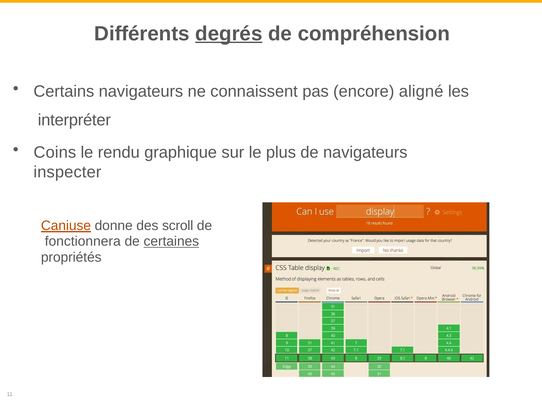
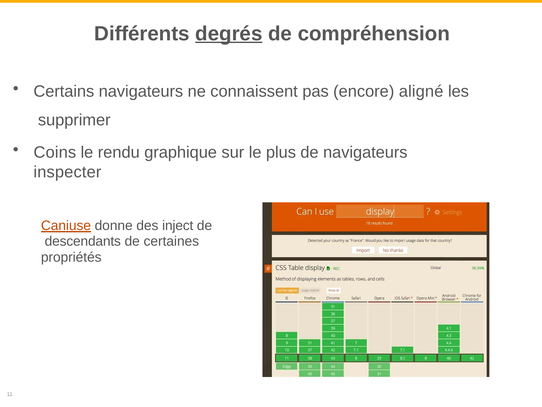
interpréter: interpréter -> supprimer (74, 120)
scroll: scroll -> inject (178, 226)
fonctionnera: fonctionnera -> descendants (83, 241)
certaines underline: present -> none (171, 241)
